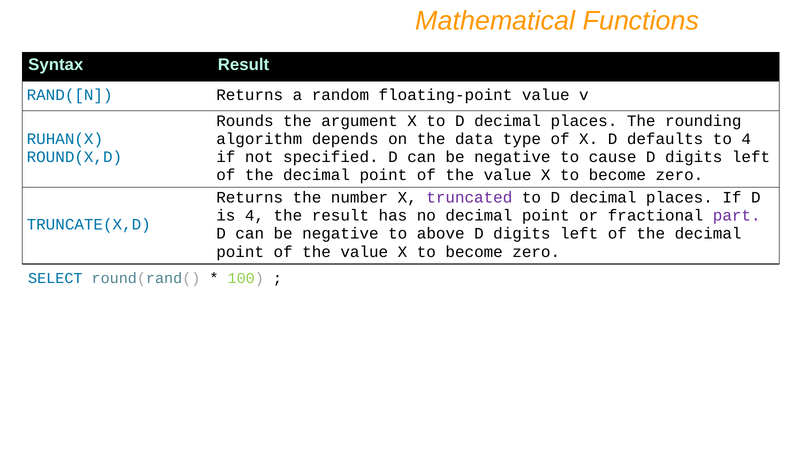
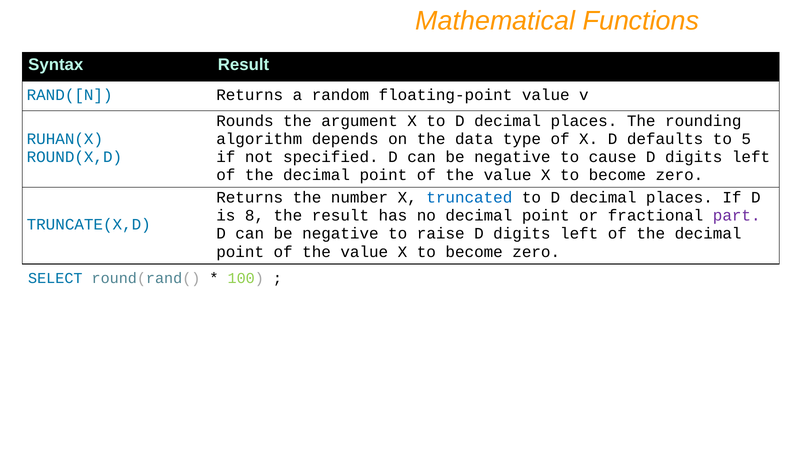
to 4: 4 -> 5 (746, 139)
truncated colour: purple -> blue (469, 197)
is 4: 4 -> 8 (255, 215)
above: above -> raise (441, 233)
